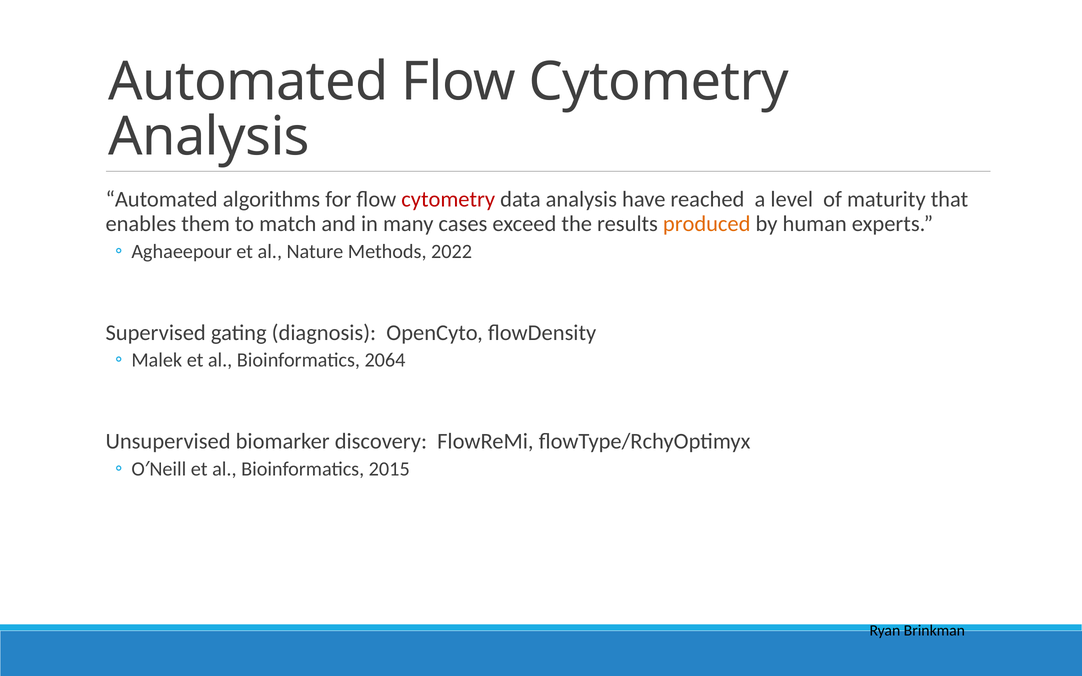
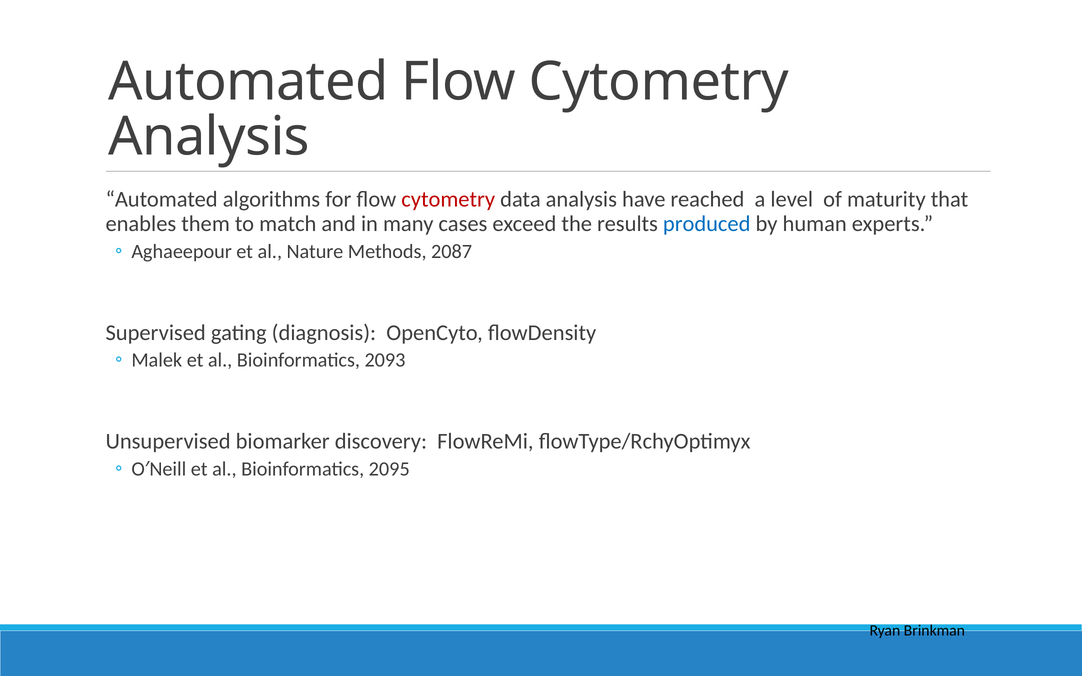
produced colour: orange -> blue (707, 224)
2022: 2022 -> 2087 (452, 251)
2064: 2064 -> 2093 (385, 360)
2015: 2015 -> 2095 (389, 469)
